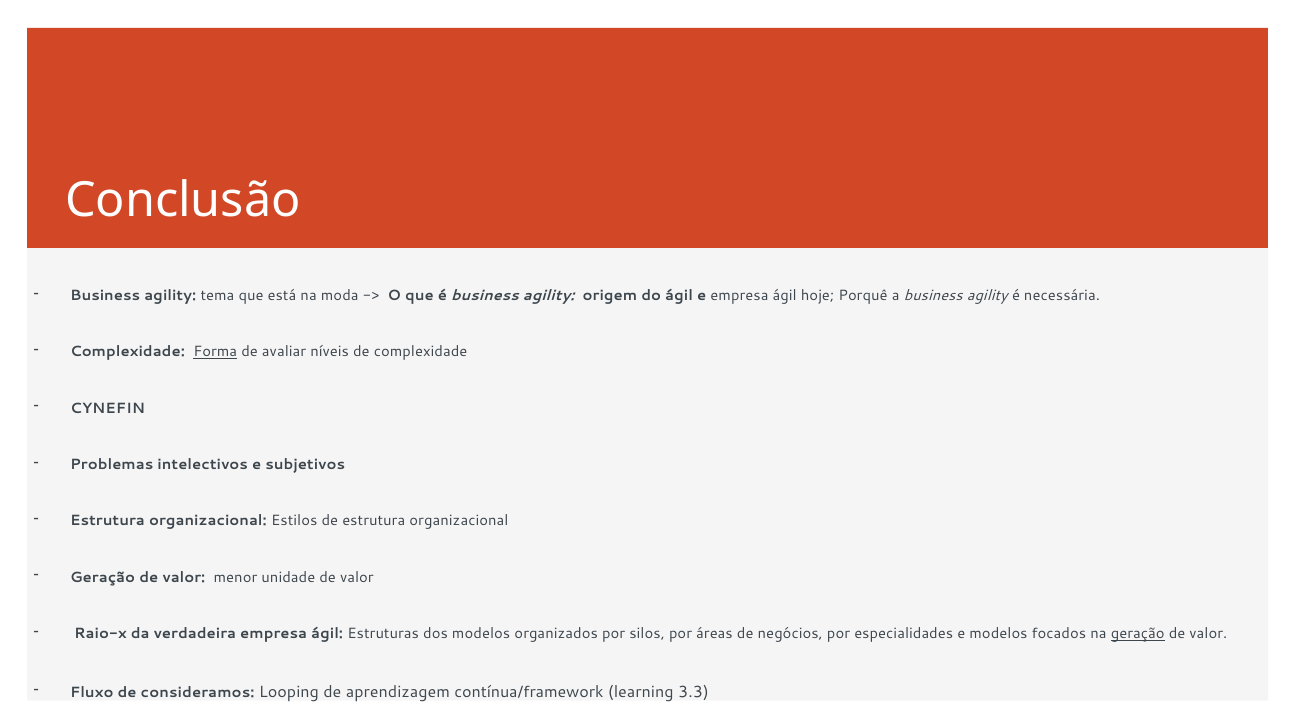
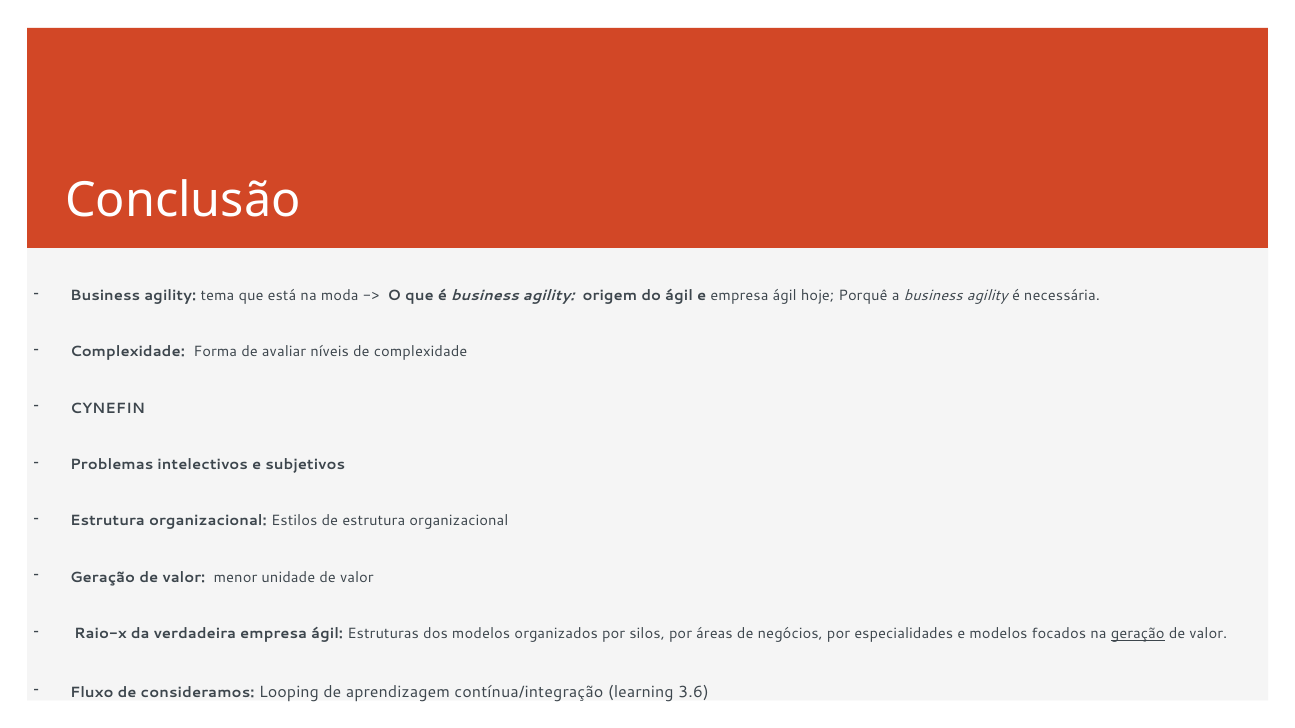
Forma underline: present -> none (215, 352)
contínua/framework: contínua/framework -> contínua/integração (529, 692)
3.3: 3.3 -> 3.6 (694, 692)
